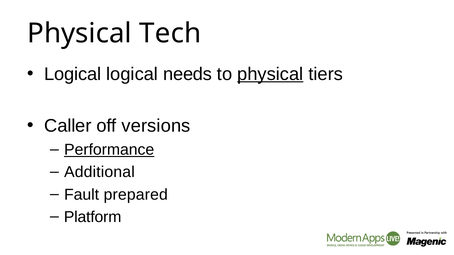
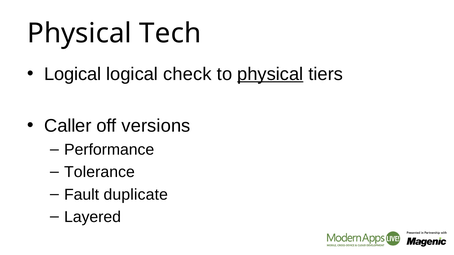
needs: needs -> check (187, 74)
Performance underline: present -> none (109, 150)
Additional: Additional -> Tolerance (99, 172)
prepared: prepared -> duplicate (136, 195)
Platform: Platform -> Layered (93, 217)
